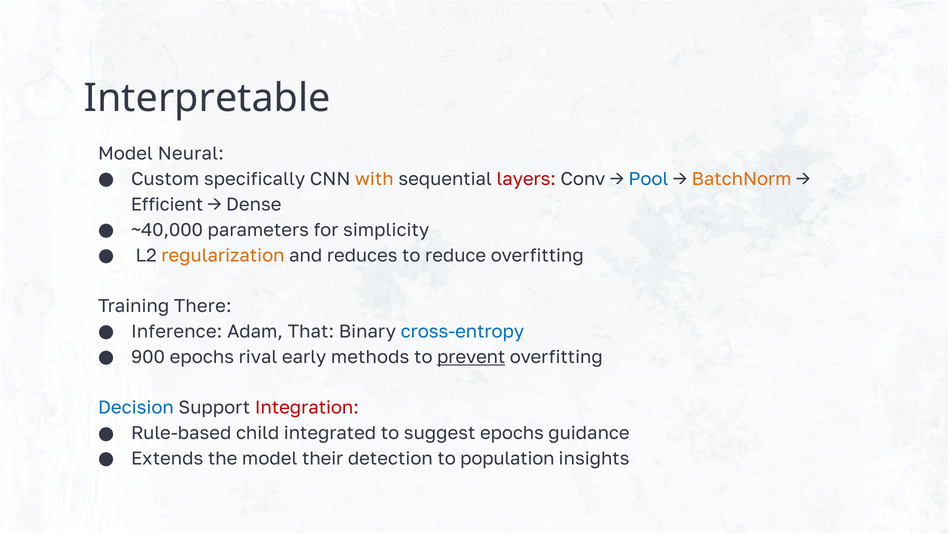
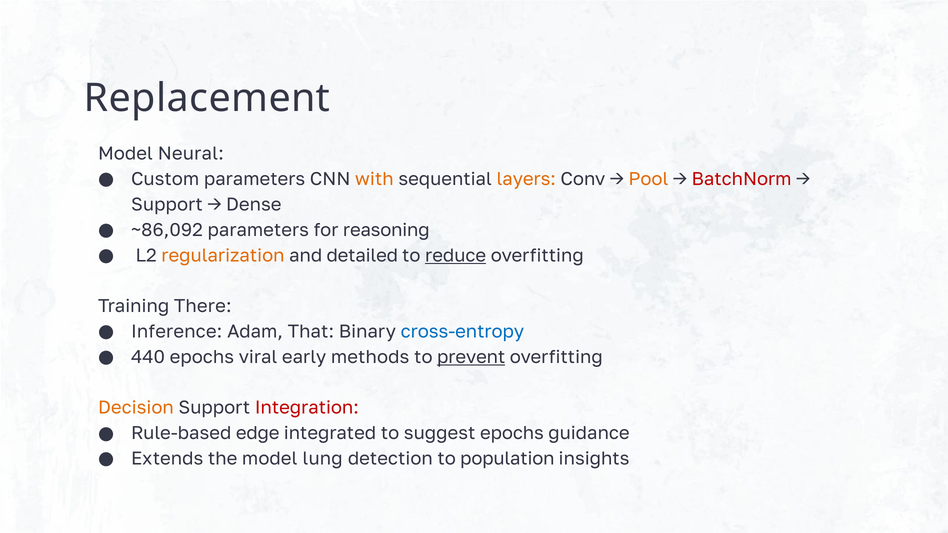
Interpretable: Interpretable -> Replacement (207, 98)
Custom specifically: specifically -> parameters (255, 179)
layers colour: red -> orange (526, 179)
Pool colour: blue -> orange (648, 179)
BatchNorm colour: orange -> red (742, 179)
Efficient: Efficient -> Support (167, 205)
~40,000: ~40,000 -> ~86,092 (167, 230)
simplicity: simplicity -> reasoning (386, 230)
reduces: reduces -> detailed (362, 256)
reduce underline: none -> present (456, 256)
900: 900 -> 440 (148, 357)
rival: rival -> viral (258, 357)
Decision colour: blue -> orange (136, 408)
child: child -> edge (258, 434)
their: their -> lung (323, 459)
